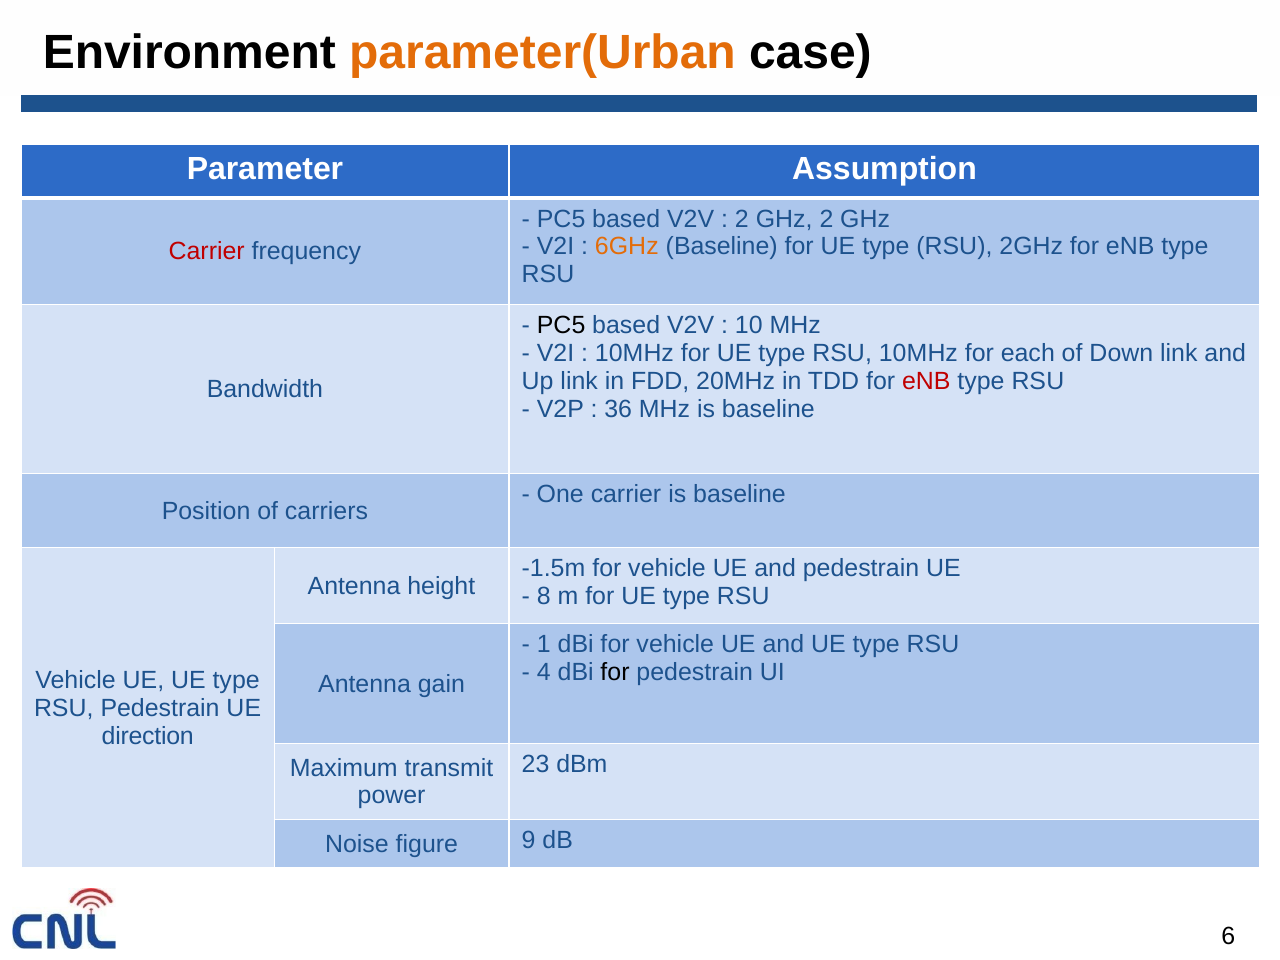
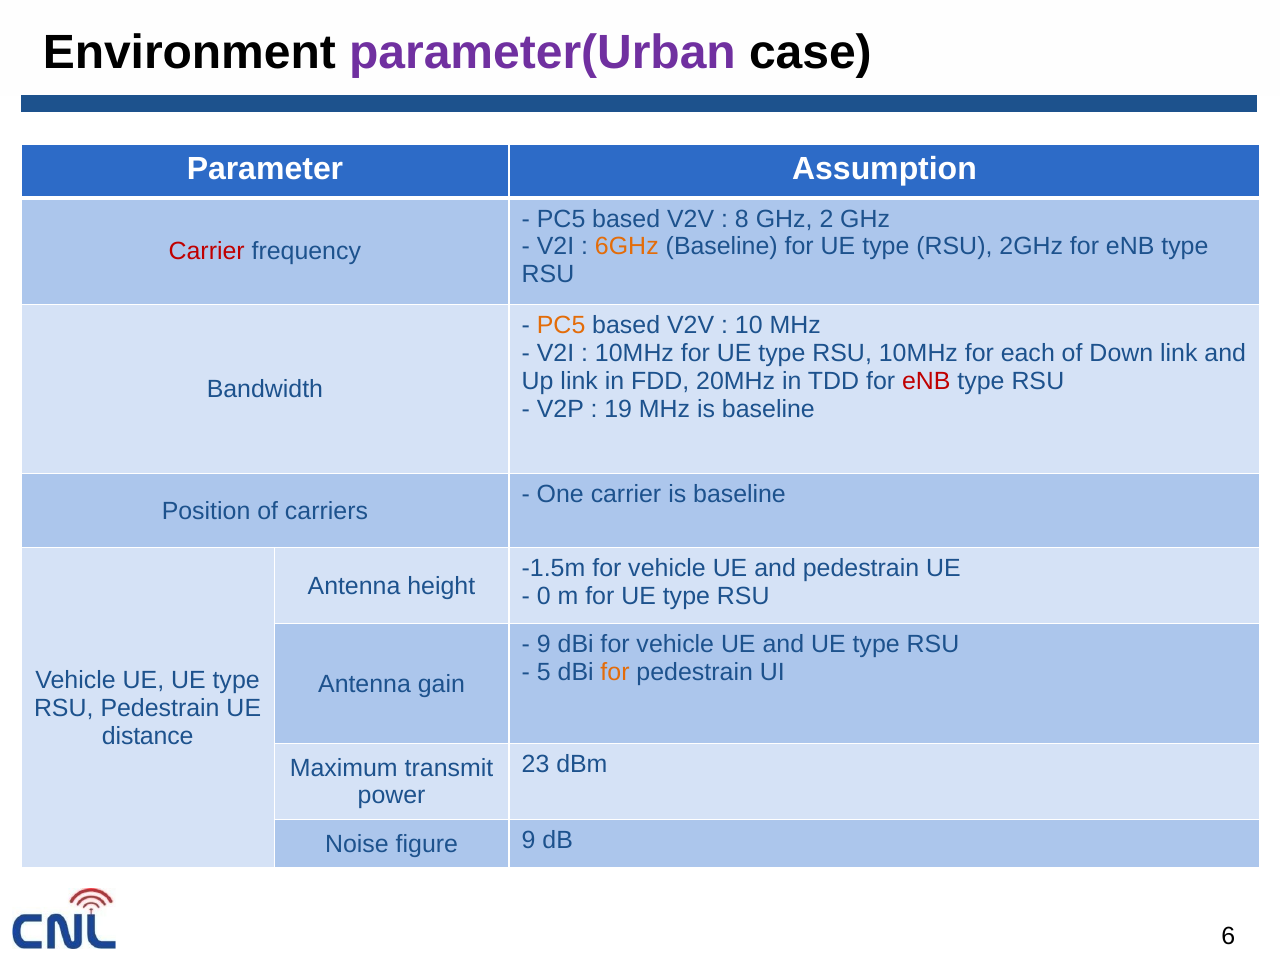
parameter(Urban colour: orange -> purple (542, 53)
2: 2 -> 8 (742, 219)
PC5 colour: black -> orange (561, 325)
36: 36 -> 19 (618, 409)
8: 8 -> 0 (544, 596)
1: 1 -> 9 (544, 644)
4: 4 -> 5 (544, 672)
for colour: black -> orange (615, 672)
direction: direction -> distance (148, 736)
